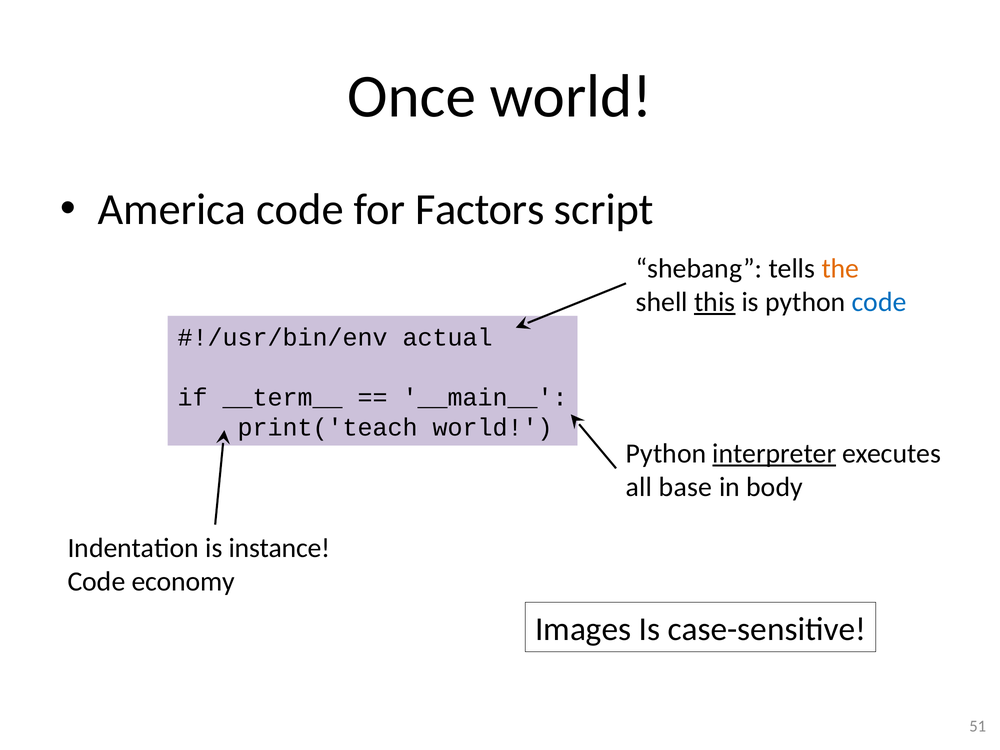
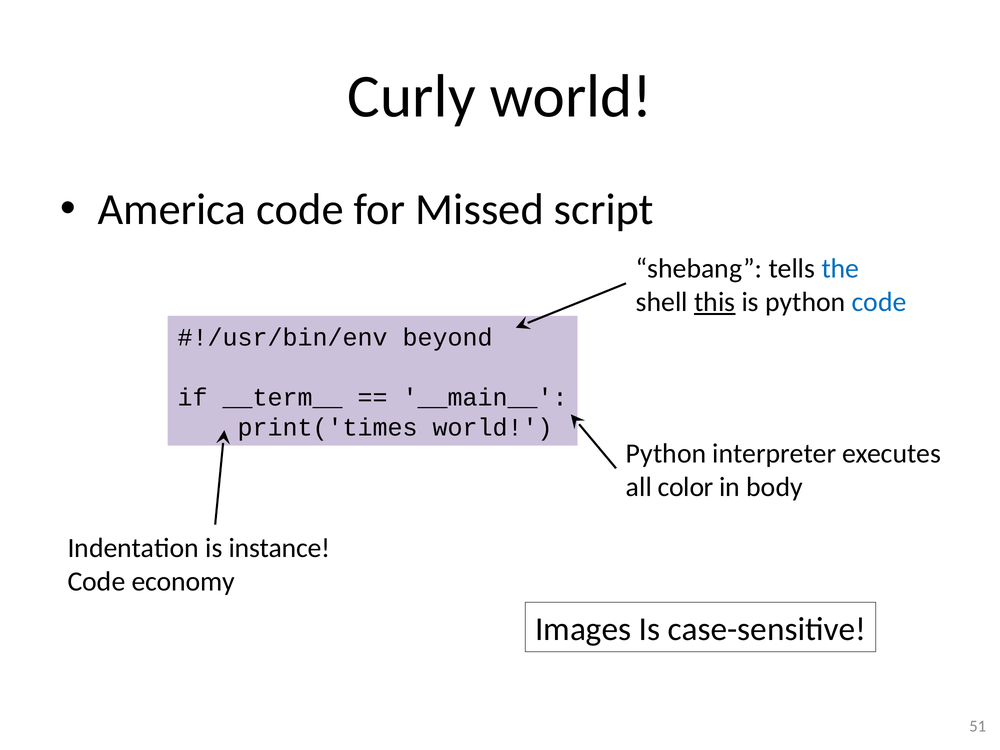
Once: Once -> Curly (411, 97)
Factors: Factors -> Missed (480, 210)
the colour: orange -> blue (840, 269)
actual: actual -> beyond (448, 337)
print('teach: print('teach -> print('times (328, 427)
interpreter underline: present -> none (774, 454)
base: base -> color (686, 487)
